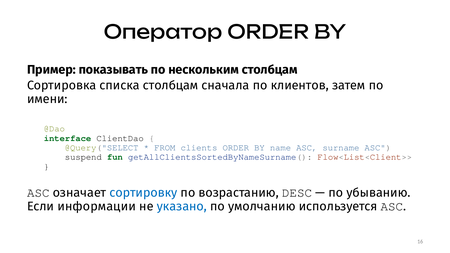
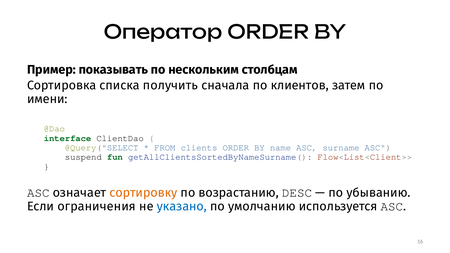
списка столбцам: столбцам -> получить (170, 85)
сортировку colour: blue -> orange (143, 193)
информации: информации -> ограничения (97, 206)
